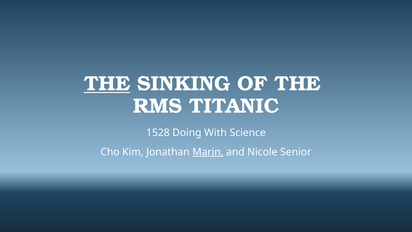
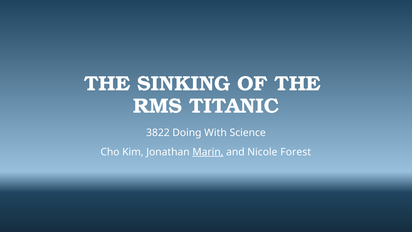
THE underline: present -> none (107, 84)
1528: 1528 -> 3822 (158, 133)
Senior: Senior -> Forest (296, 152)
